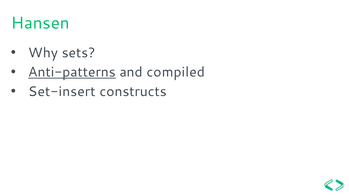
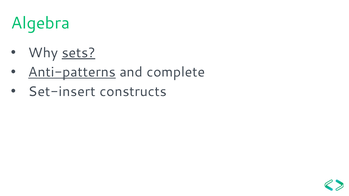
Hansen: Hansen -> Algebra (40, 23)
sets underline: none -> present (79, 53)
compiled: compiled -> complete (176, 72)
